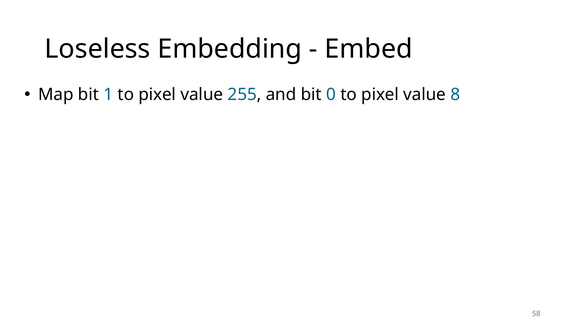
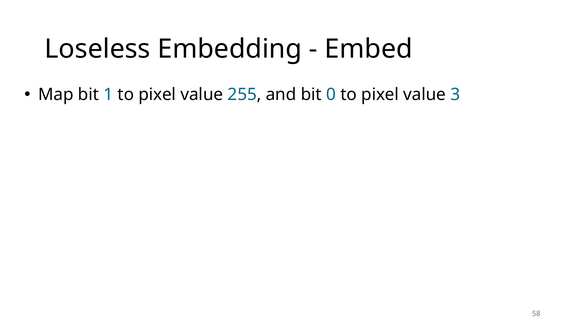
8: 8 -> 3 (455, 95)
